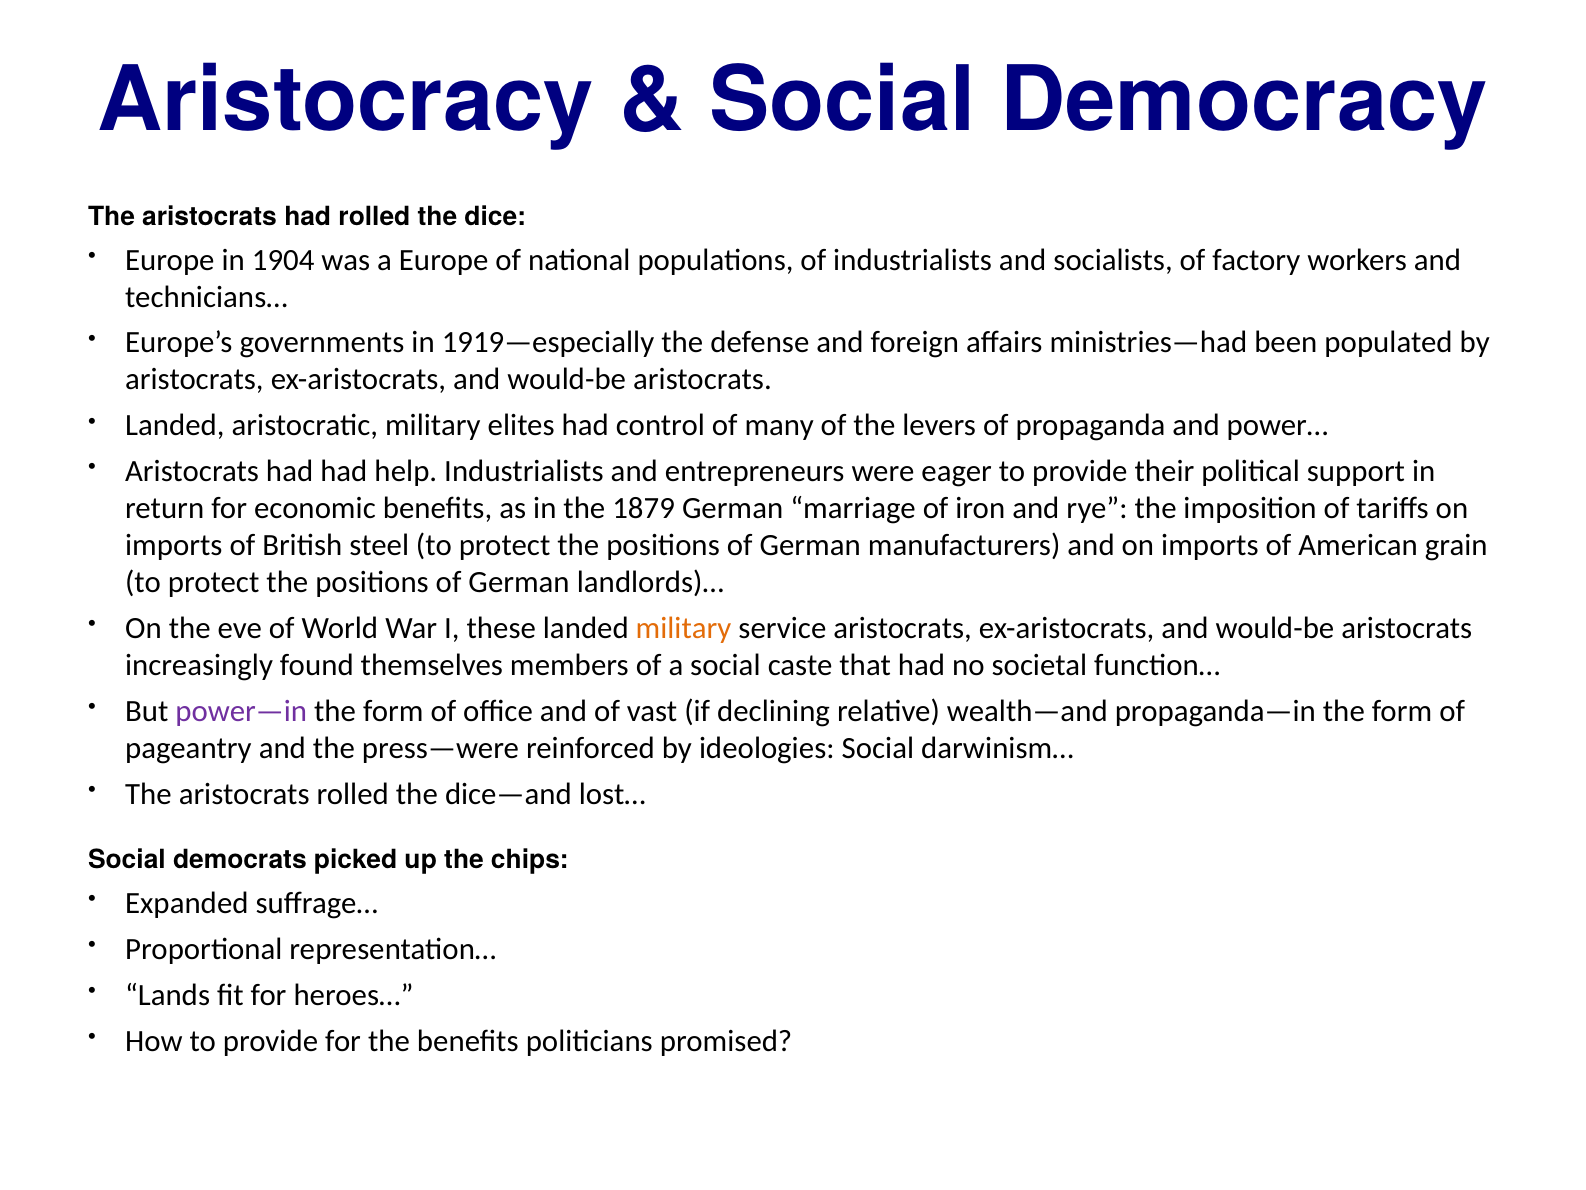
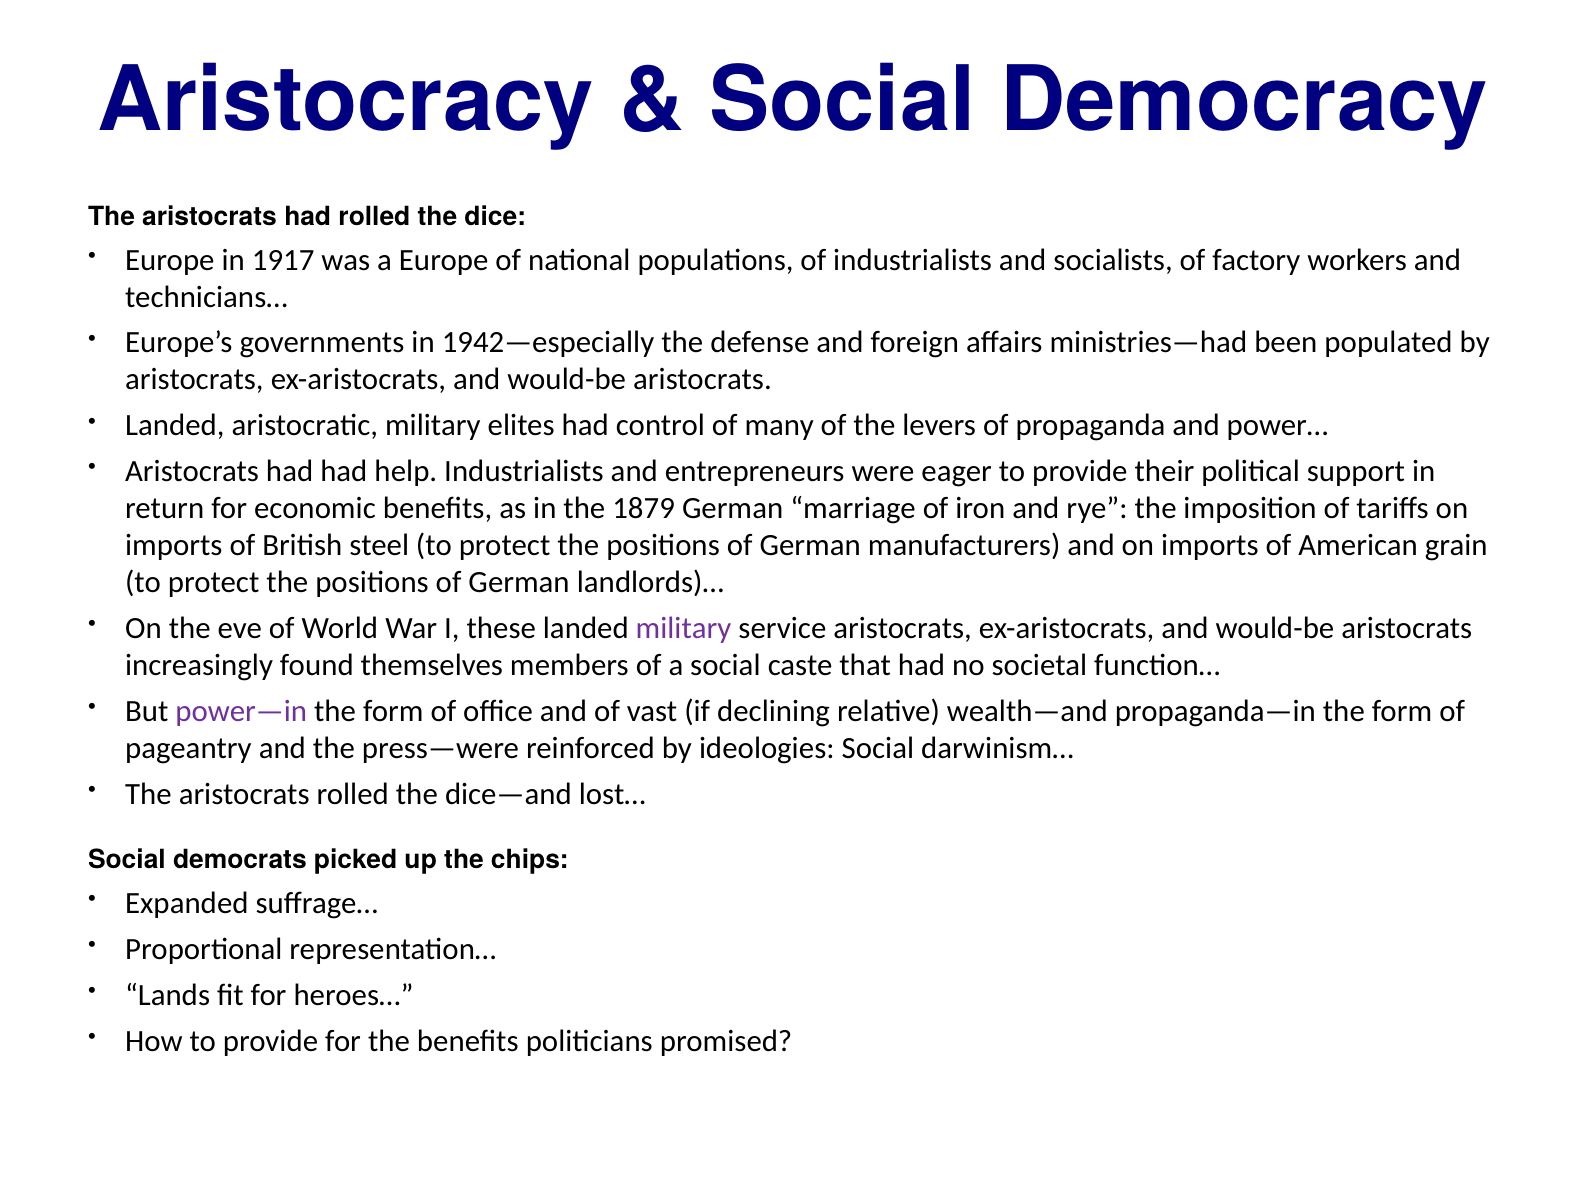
1904: 1904 -> 1917 (283, 260)
1919—especially: 1919—especially -> 1942—especially (548, 343)
military colour: orange -> purple (684, 628)
